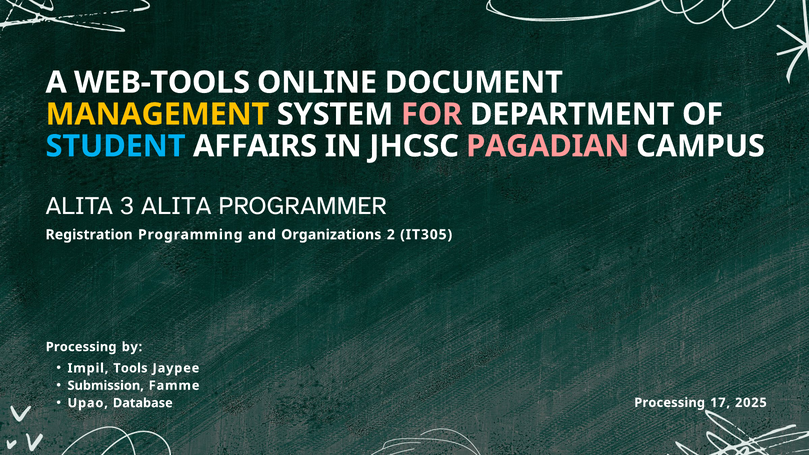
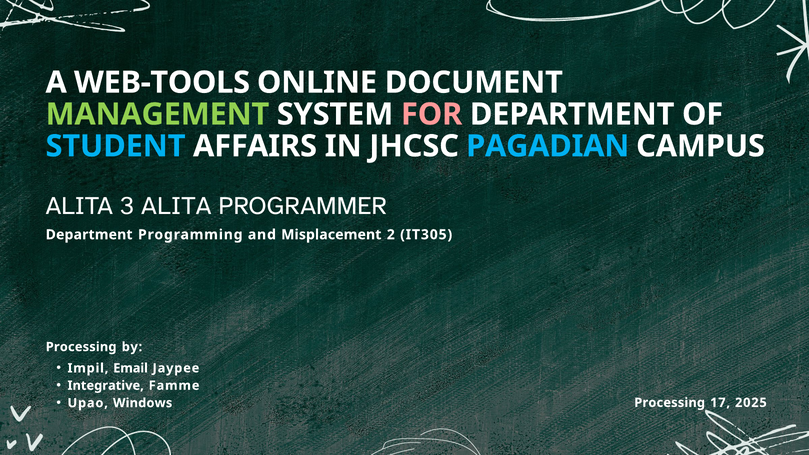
MANAGEMENT colour: yellow -> light green (157, 114)
PAGADIAN colour: pink -> light blue (548, 146)
Registration: Registration -> Department (89, 235)
Organizations: Organizations -> Misplacement (331, 235)
Tools: Tools -> Email (131, 368)
Submission: Submission -> Integrative (106, 386)
Database: Database -> Windows (143, 403)
